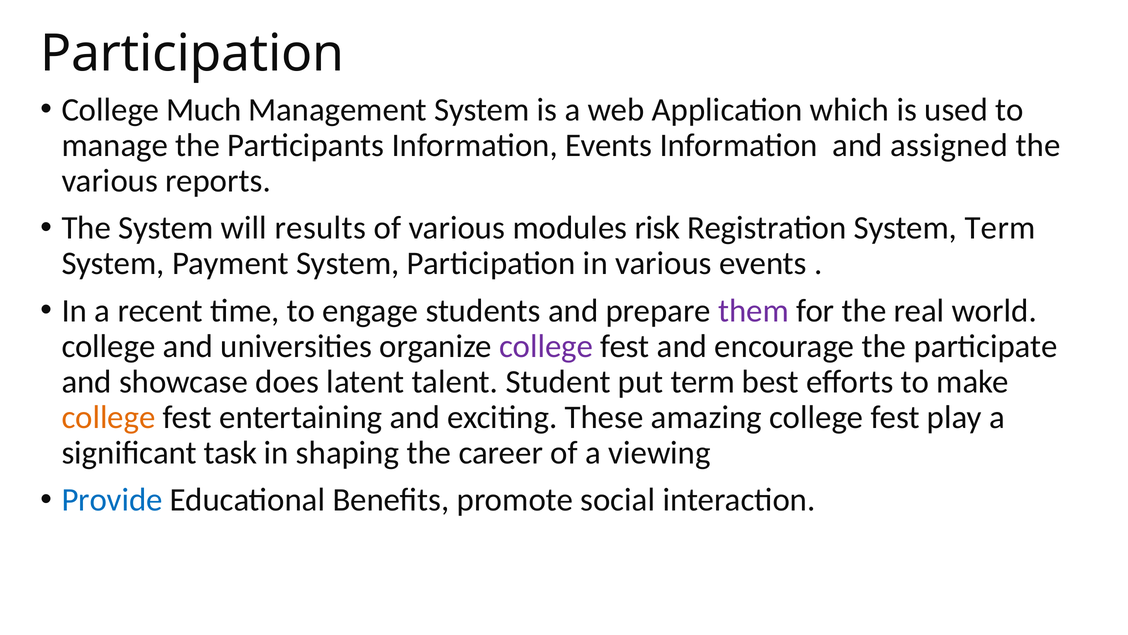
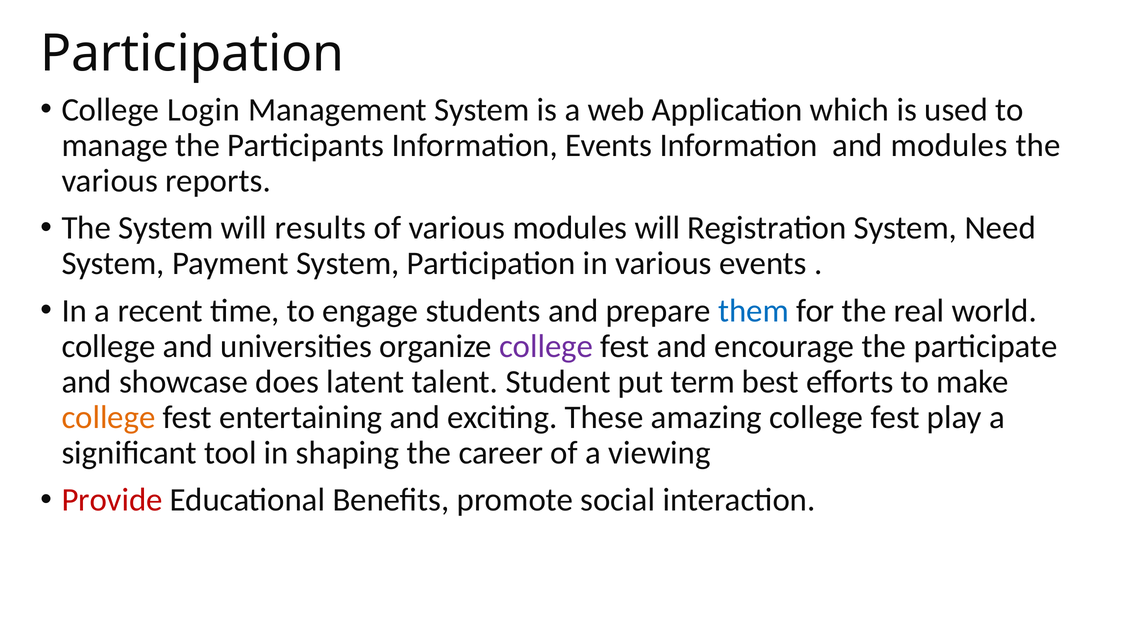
Much: Much -> Login (203, 110)
and assigned: assigned -> modules (949, 145)
modules risk: risk -> will (657, 228)
System Term: Term -> Need (1000, 228)
them colour: purple -> blue (753, 311)
task: task -> tool (230, 452)
Provide colour: blue -> red (112, 500)
